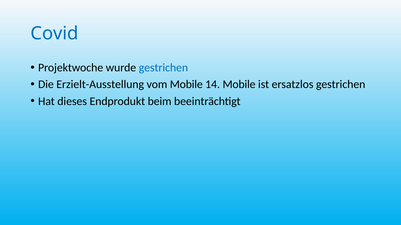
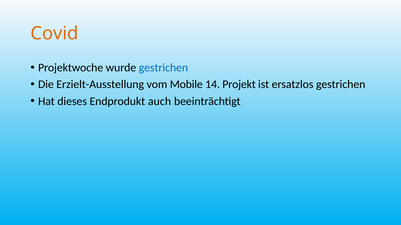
Covid colour: blue -> orange (54, 34)
14 Mobile: Mobile -> Projekt (239, 85)
beim: beim -> auch (160, 101)
